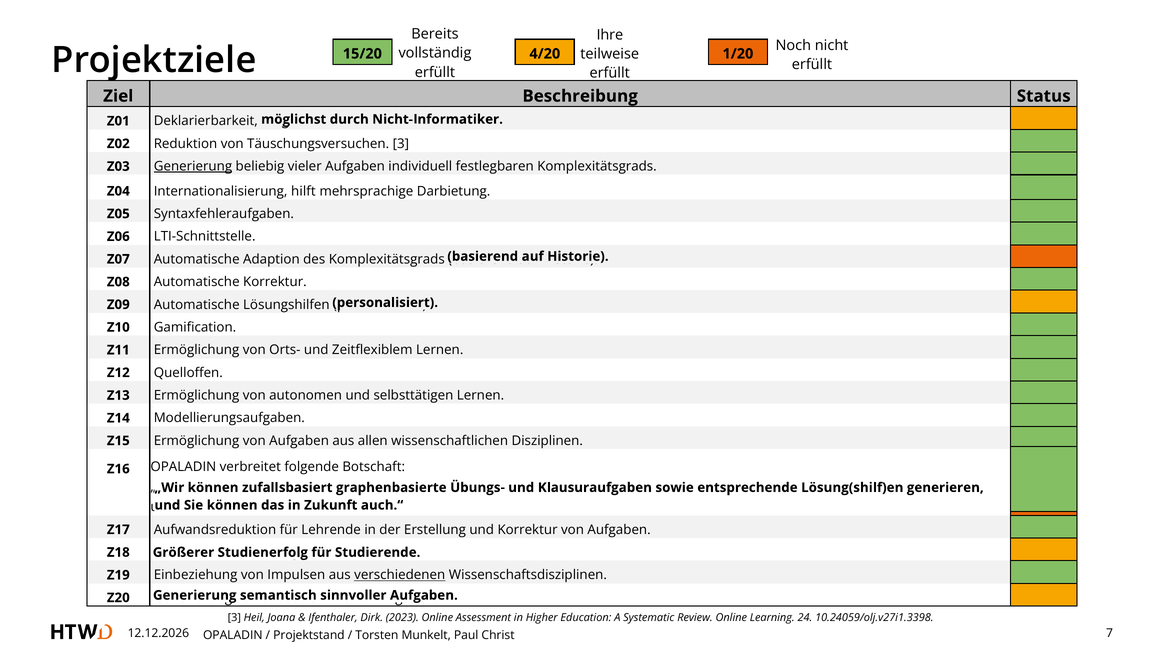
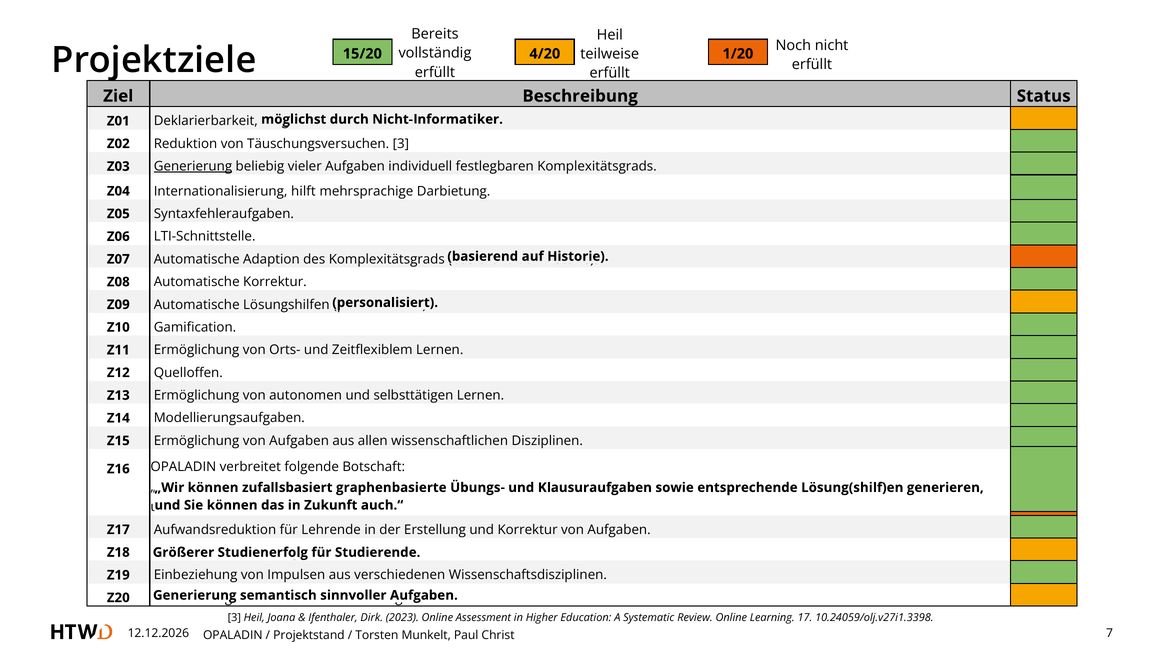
Ihre: Ihre -> Heil (610, 35)
verschiedenen underline: present -> none (400, 575)
24: 24 -> 17 (805, 617)
